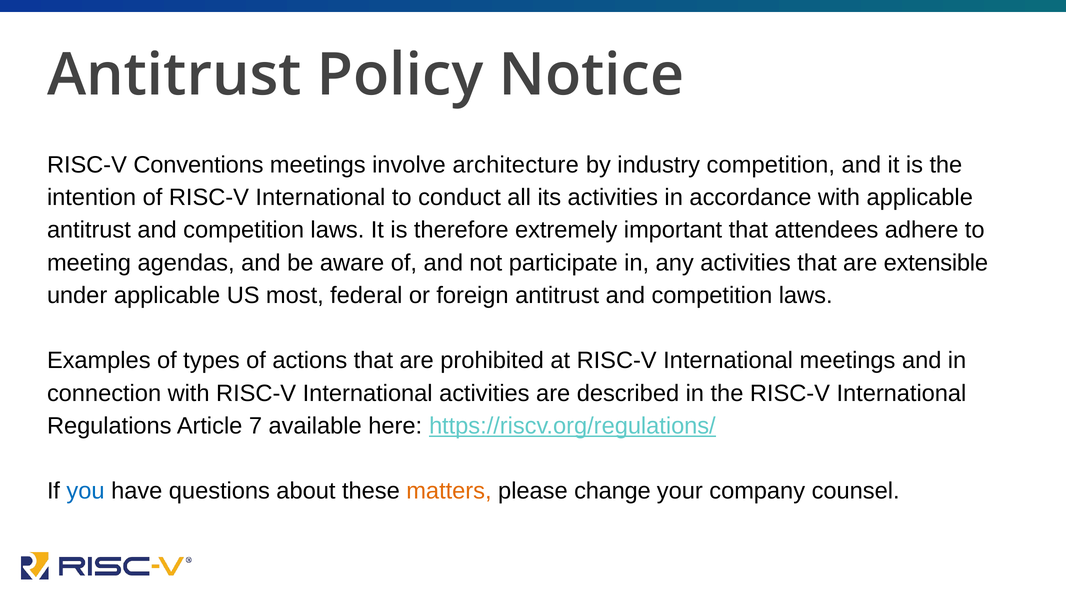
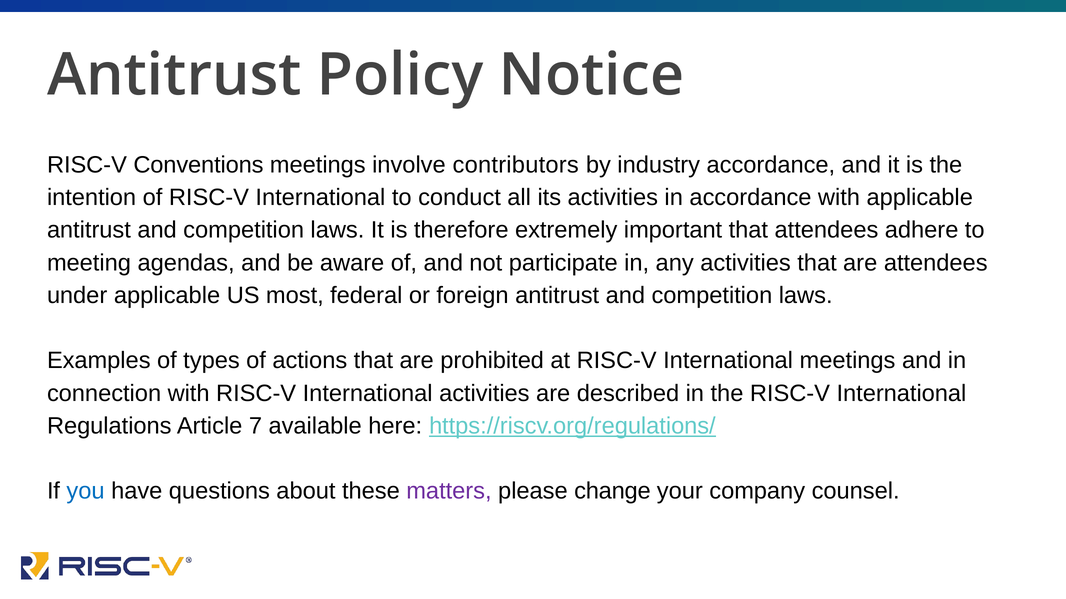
architecture: architecture -> contributors (516, 165)
industry competition: competition -> accordance (771, 165)
are extensible: extensible -> attendees (936, 263)
matters colour: orange -> purple (449, 492)
